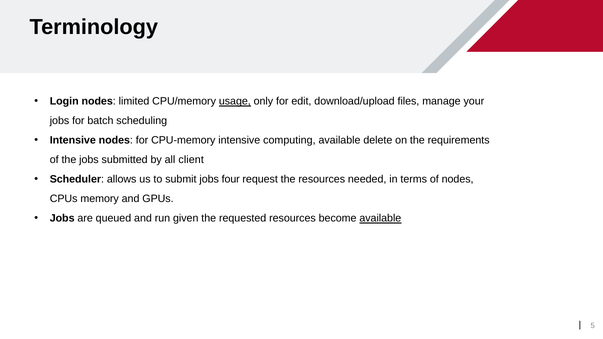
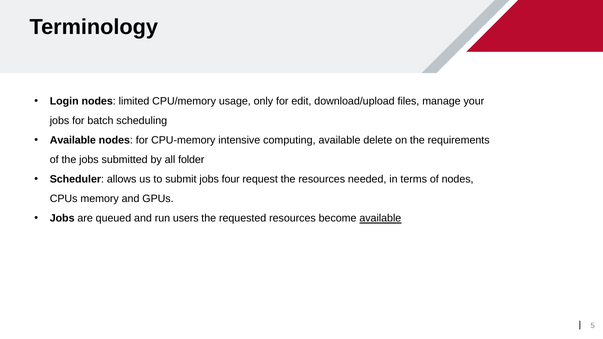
usage underline: present -> none (235, 101)
Intensive: Intensive -> Available (73, 140)
client: client -> folder (191, 160)
given: given -> users (186, 219)
